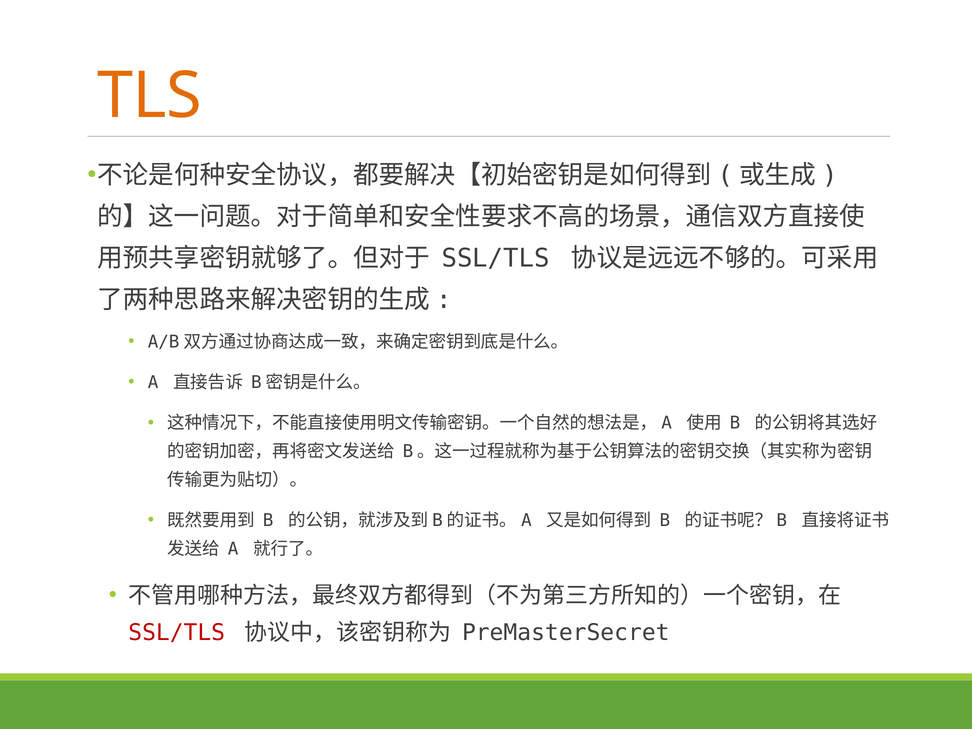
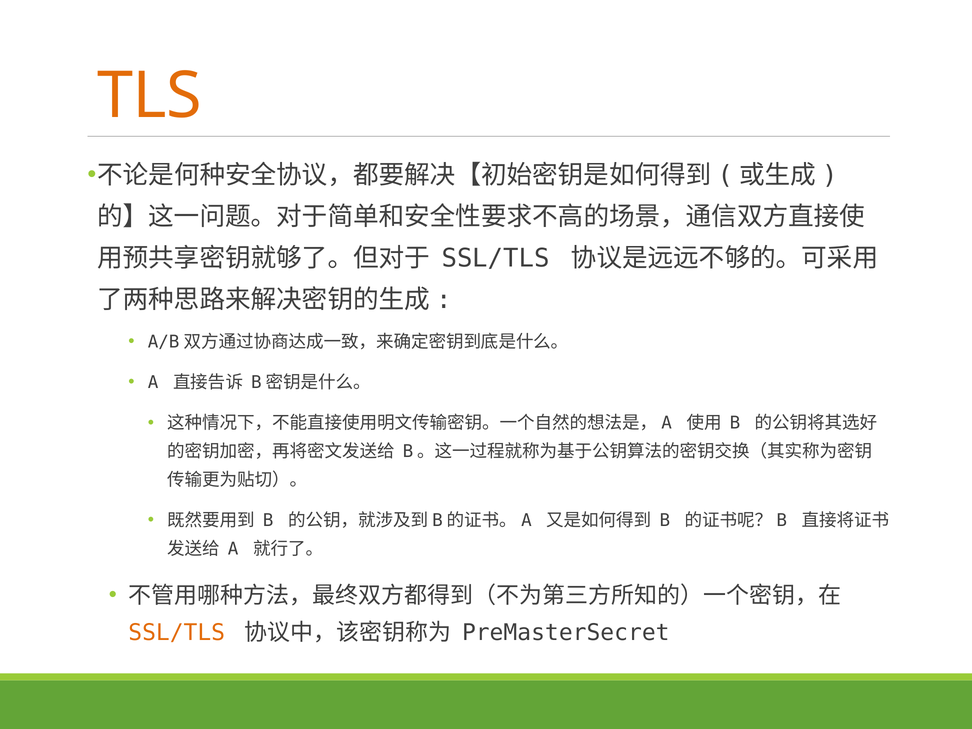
SSL/TLS colour: red -> orange (177, 633)
